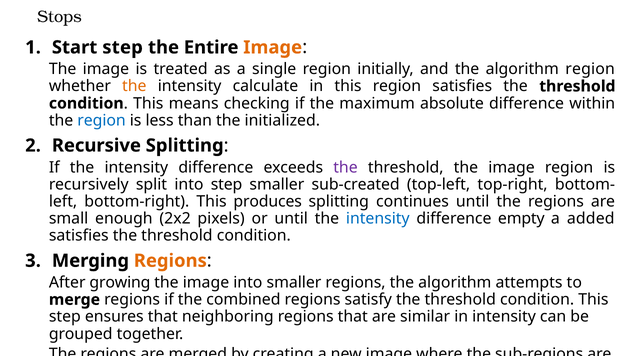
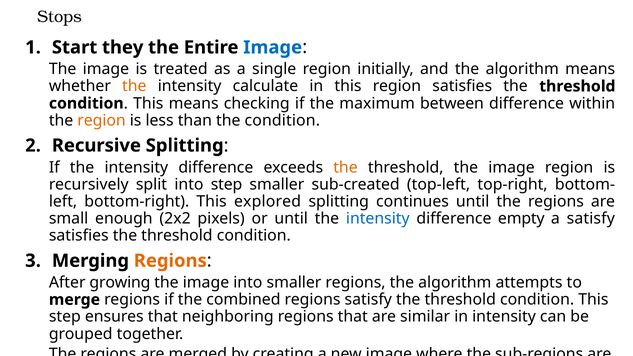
Start step: step -> they (123, 47)
Image colour: orange -> blue (273, 47)
algorithm region: region -> means (590, 69)
absolute: absolute -> between (452, 103)
region colour: blue -> orange (102, 120)
the initialized: initialized -> condition (282, 120)
the colour: purple -> orange (345, 167)
produces: produces -> explored (268, 202)
a added: added -> satisfy (591, 219)
